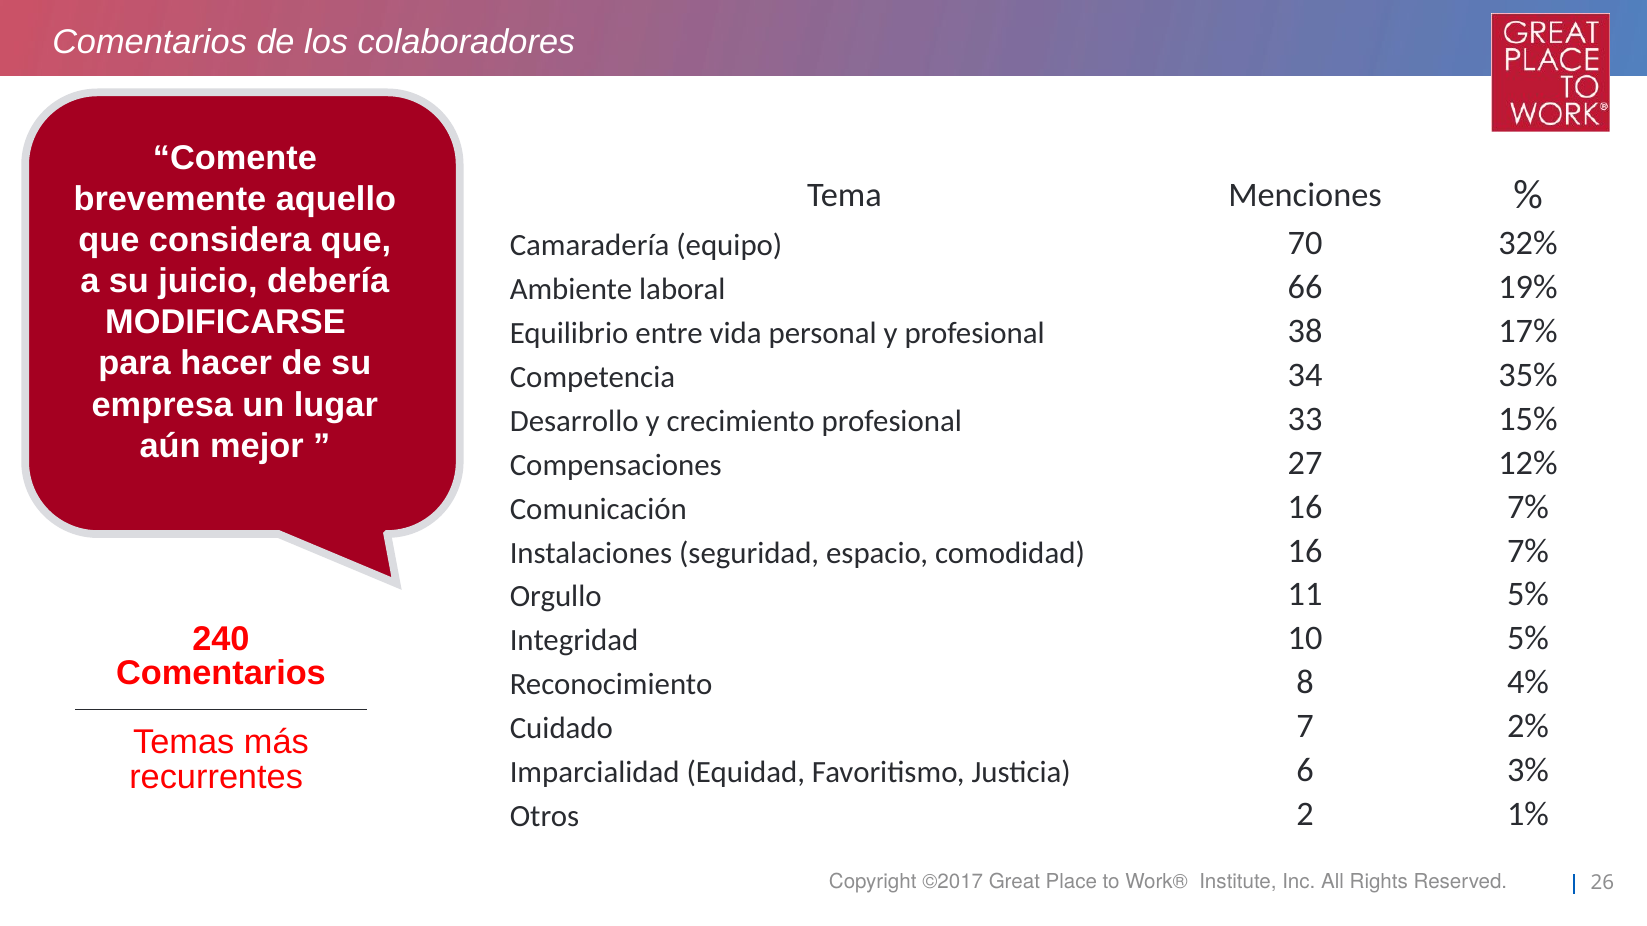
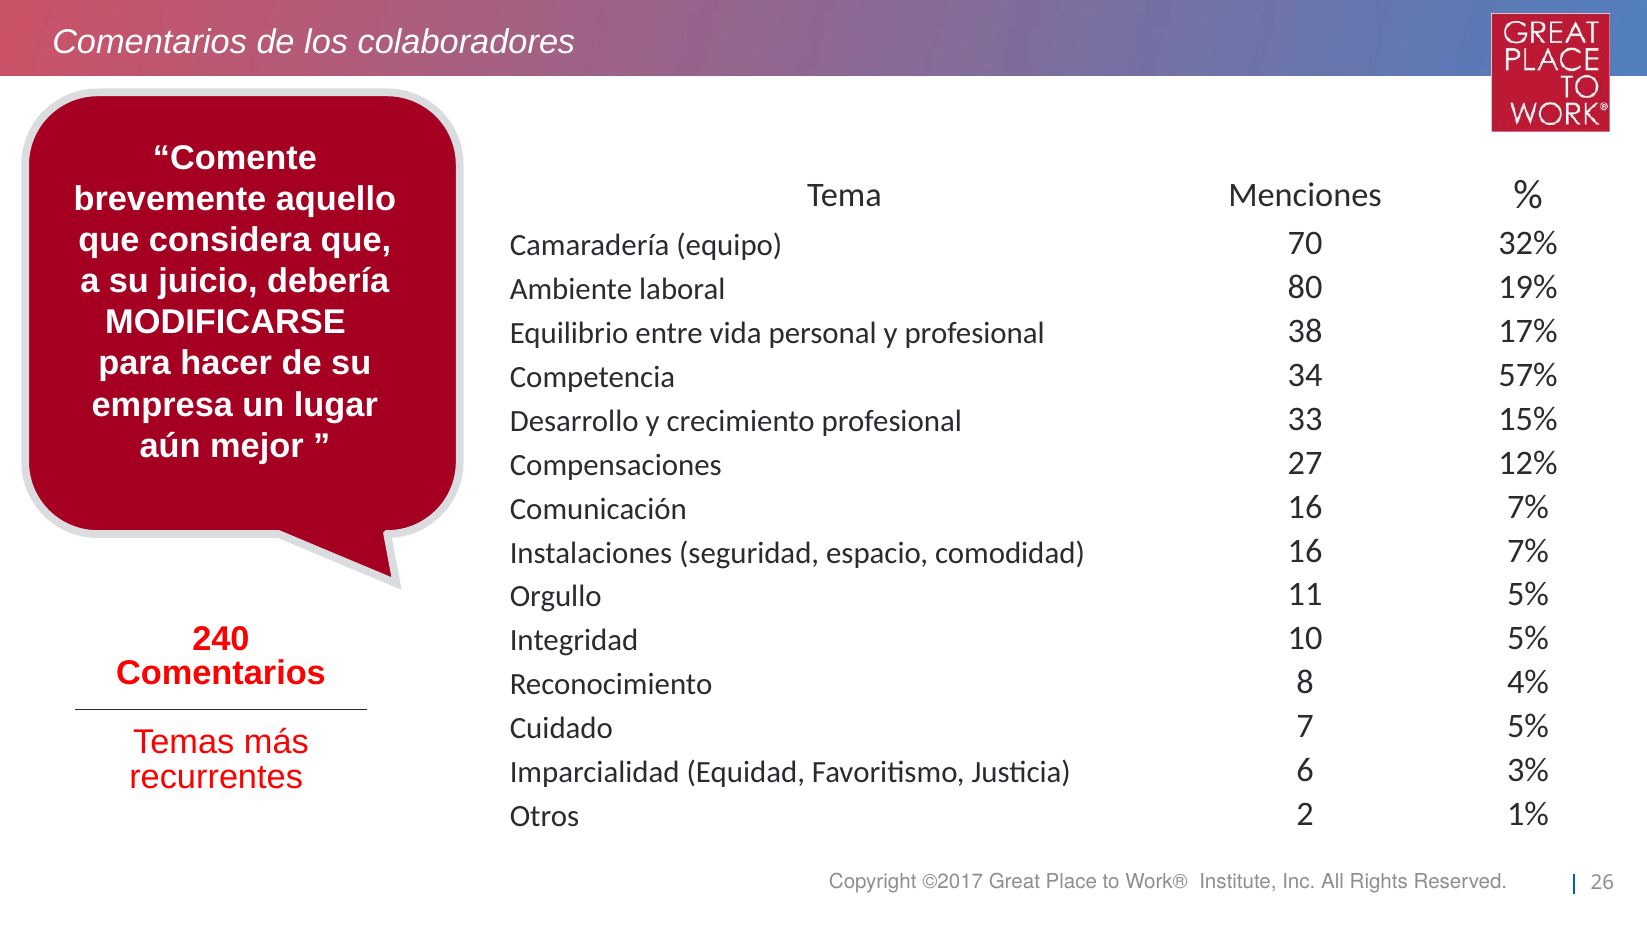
66: 66 -> 80 (1305, 287)
35%: 35% -> 57% (1528, 375)
7 2%: 2% -> 5% (1528, 727)
